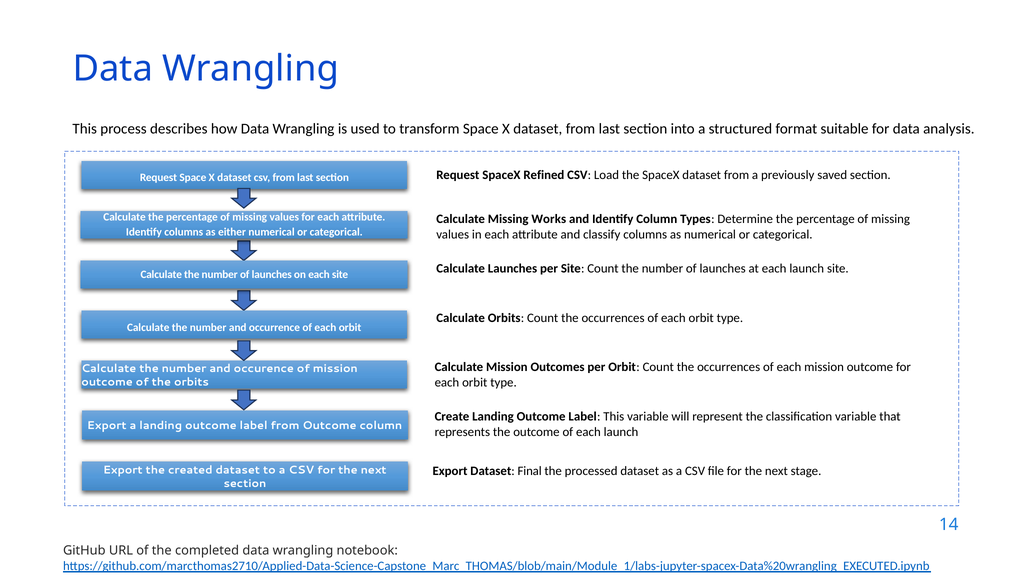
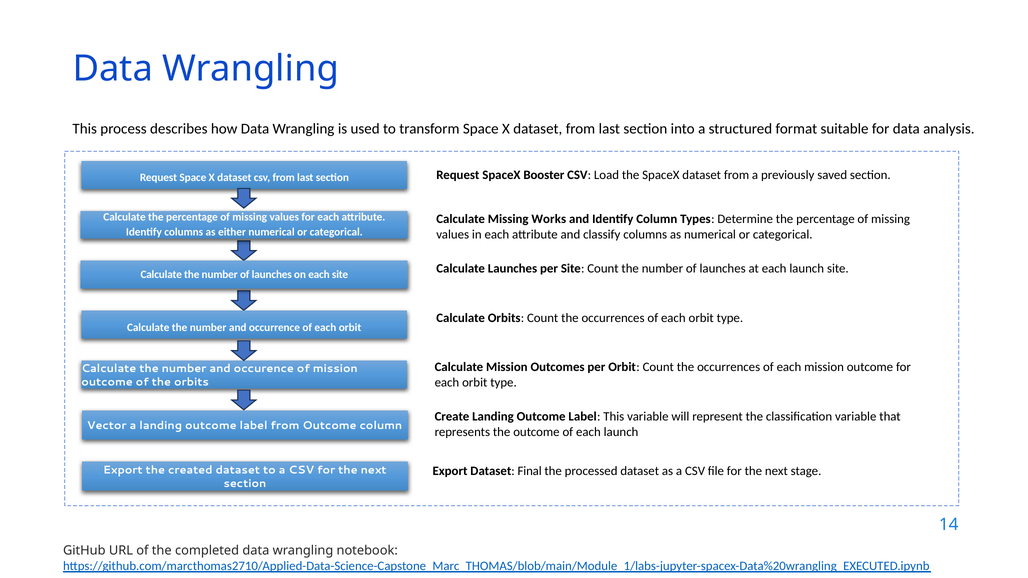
Refined: Refined -> Booster (544, 175)
Export: Export -> Vector (107, 426)
